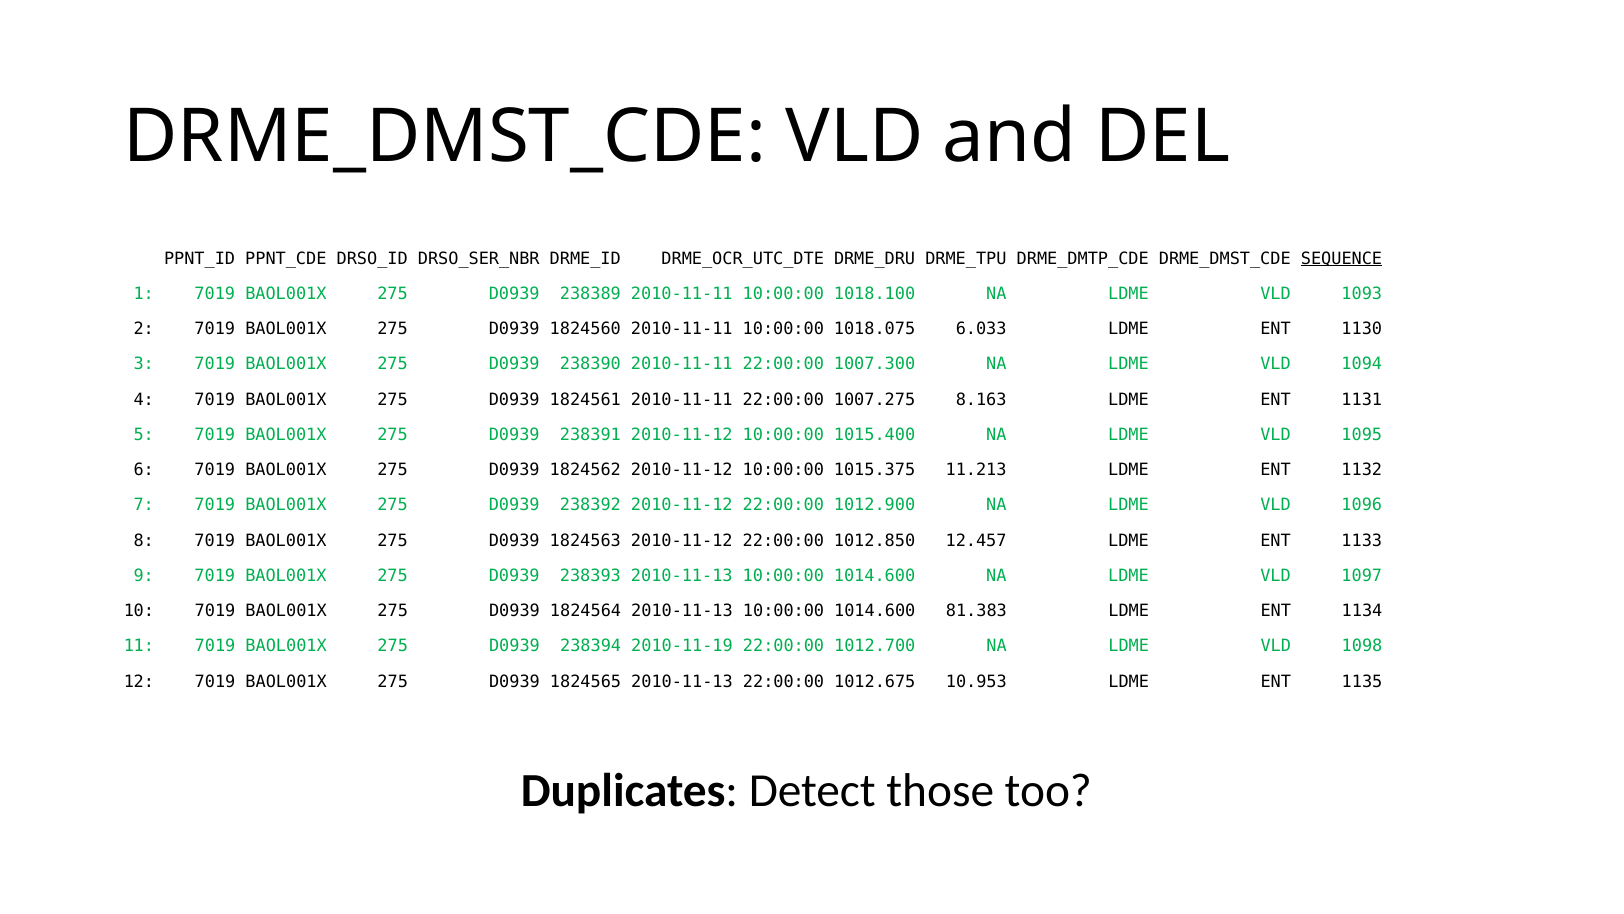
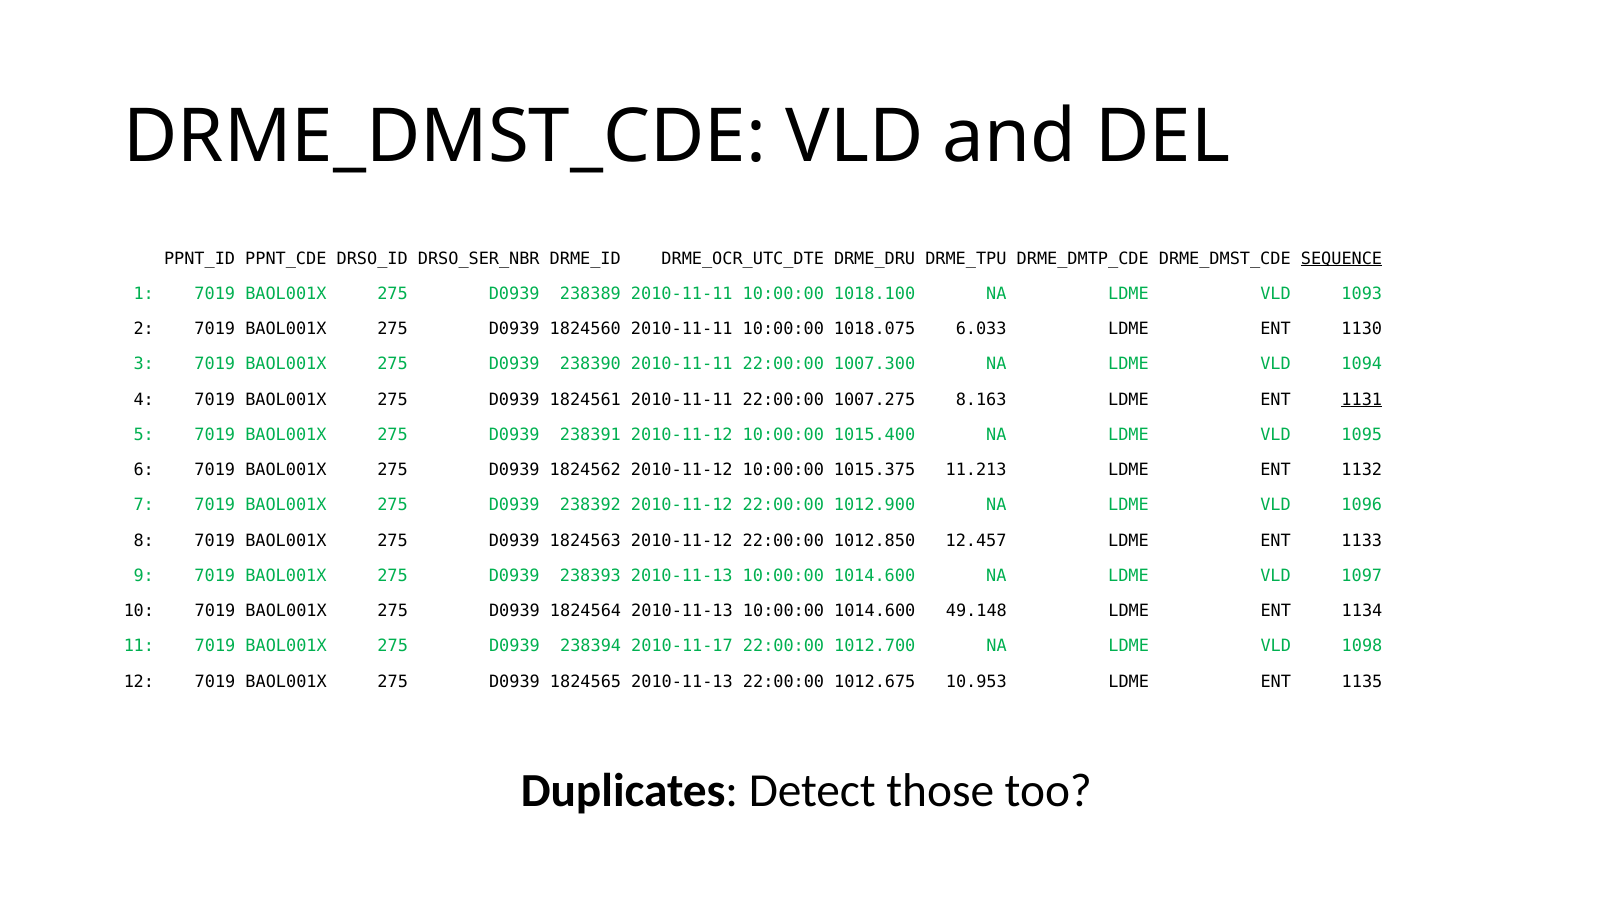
1131 underline: none -> present (1362, 399)
81.383: 81.383 -> 49.148 (976, 611)
2010-11-19: 2010-11-19 -> 2010-11-17 (682, 646)
